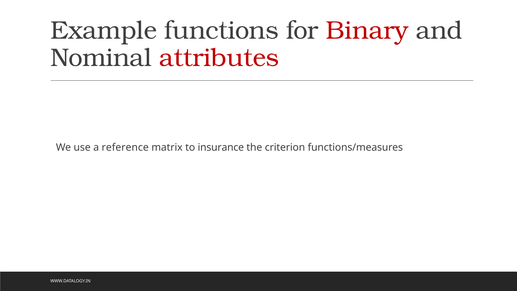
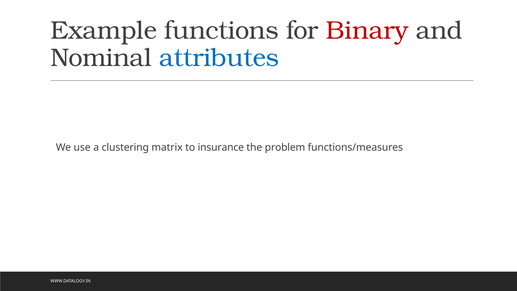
attributes colour: red -> blue (219, 58)
reference: reference -> clustering (125, 147)
criterion: criterion -> problem (285, 147)
